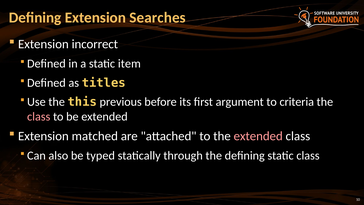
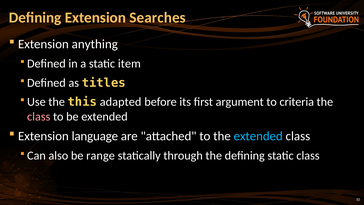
incorrect: incorrect -> anything (95, 44)
previous: previous -> adapted (121, 102)
matched: matched -> language (95, 136)
extended colour: pink -> light blue (258, 136)
typed: typed -> range (101, 156)
